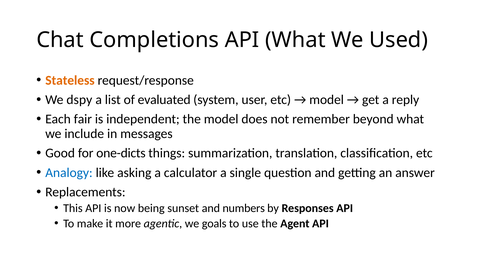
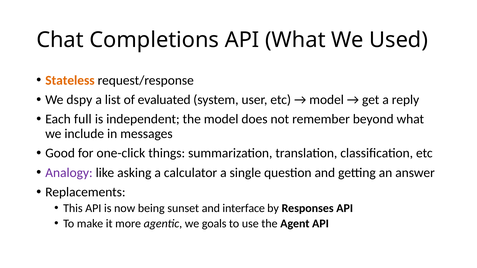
fair: fair -> full (83, 119)
one-dicts: one-dicts -> one-click (121, 153)
Analogy colour: blue -> purple (69, 173)
numbers: numbers -> interface (244, 208)
